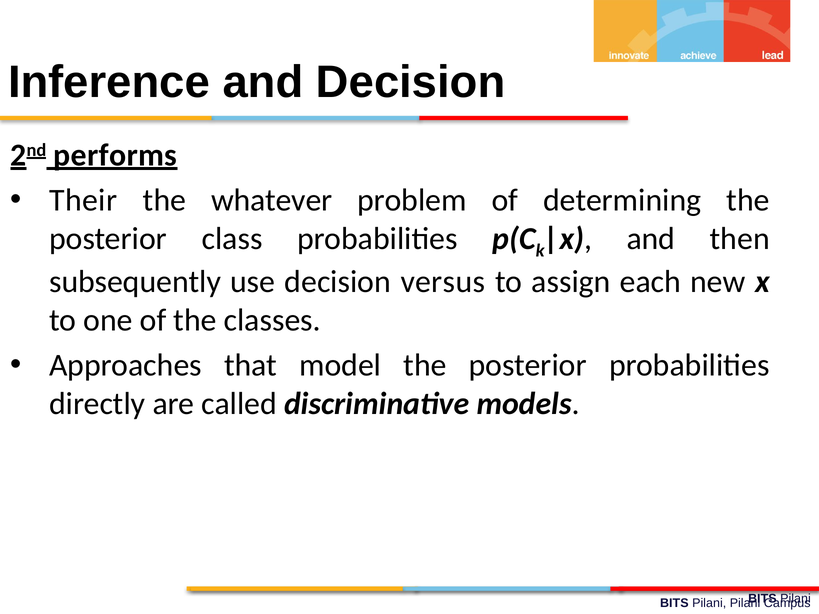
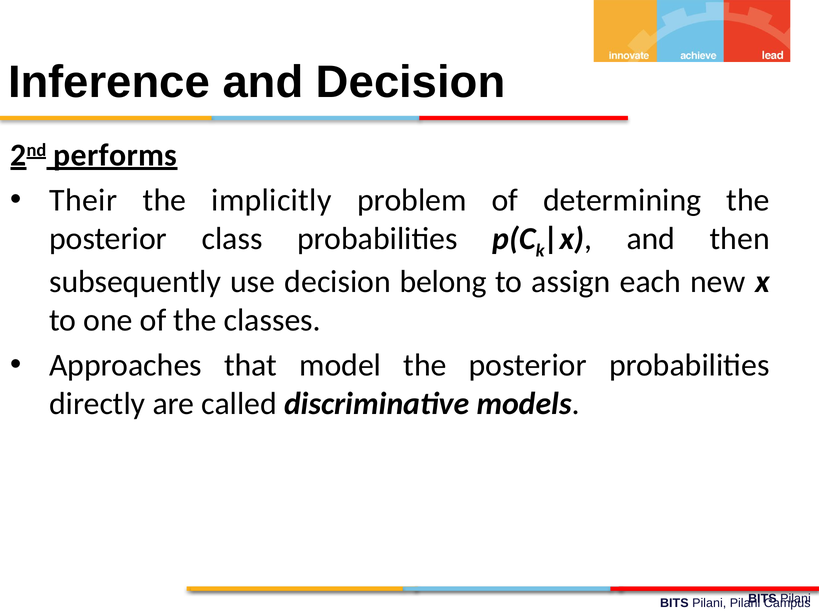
whatever: whatever -> implicitly (271, 200)
versus: versus -> belong (443, 282)
